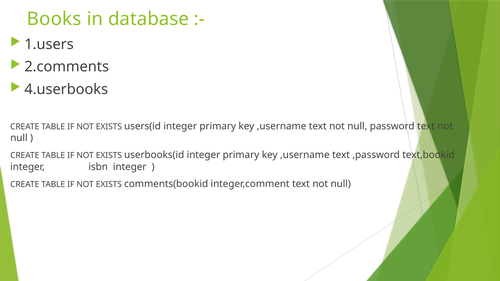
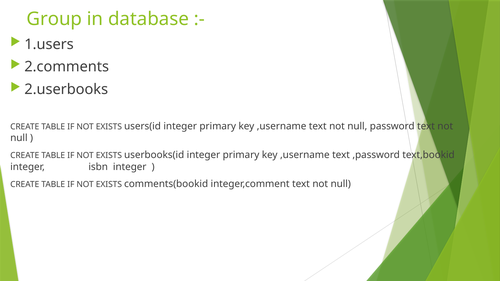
Books: Books -> Group (54, 19)
4.userbooks: 4.userbooks -> 2.userbooks (66, 90)
